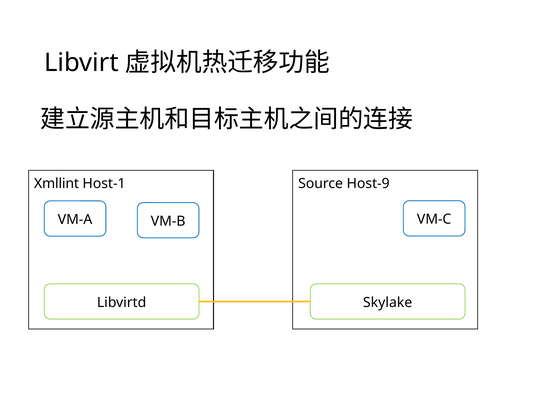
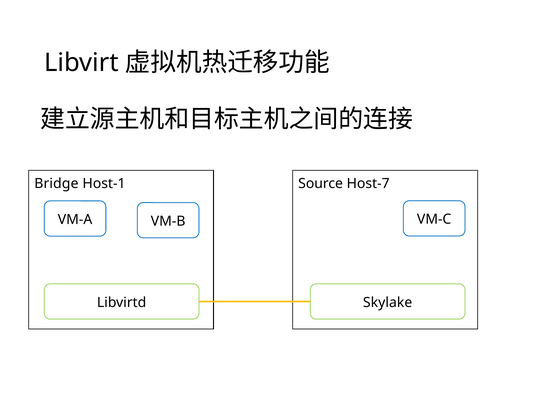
Xmllint: Xmllint -> Bridge (56, 183)
Host-9: Host-9 -> Host-7 (368, 183)
